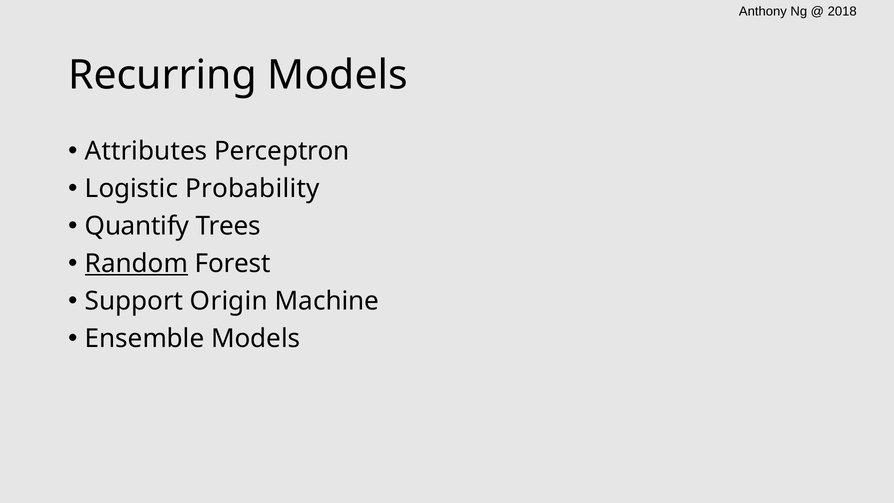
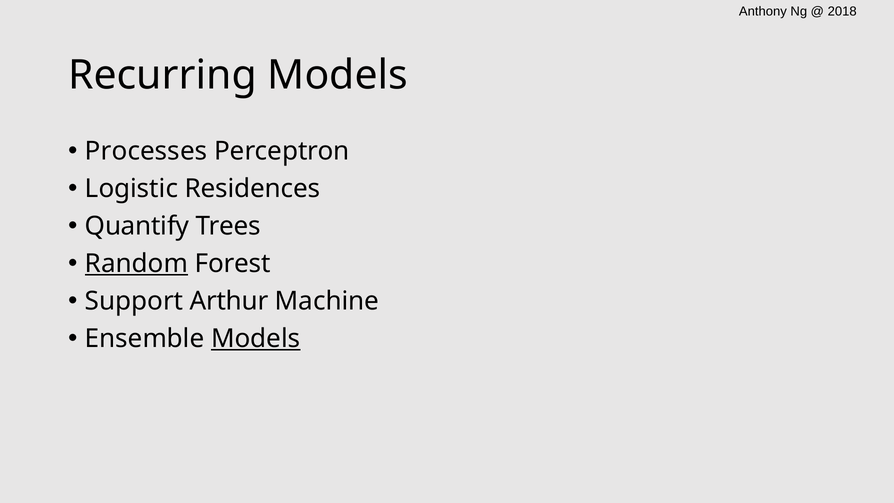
Attributes: Attributes -> Processes (146, 151)
Probability: Probability -> Residences (252, 189)
Origin: Origin -> Arthur (229, 301)
Models underline: none -> present (256, 339)
